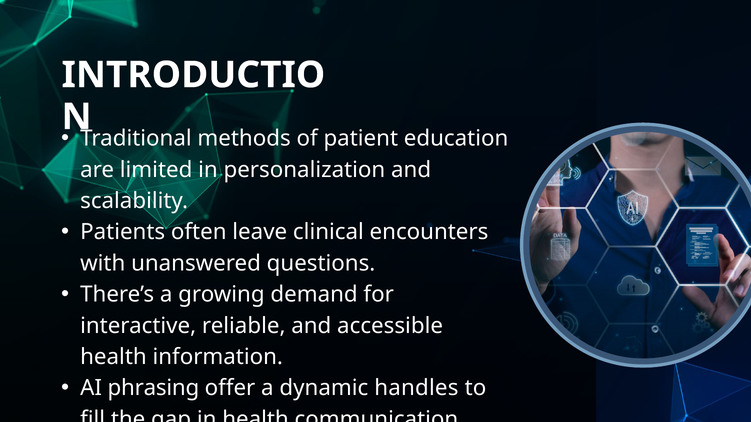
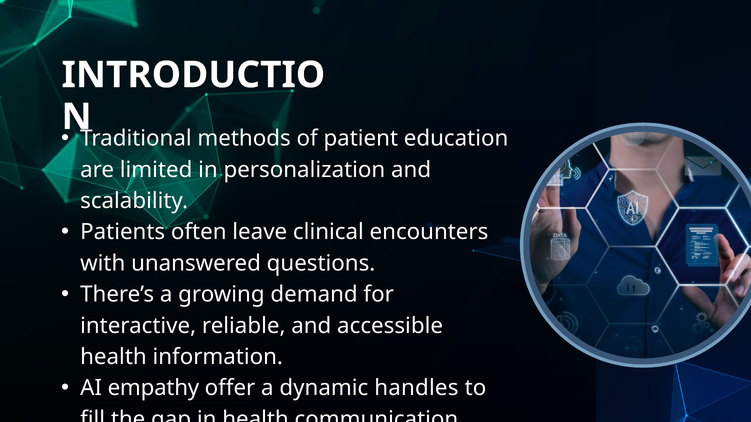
phrasing: phrasing -> empathy (153, 389)
